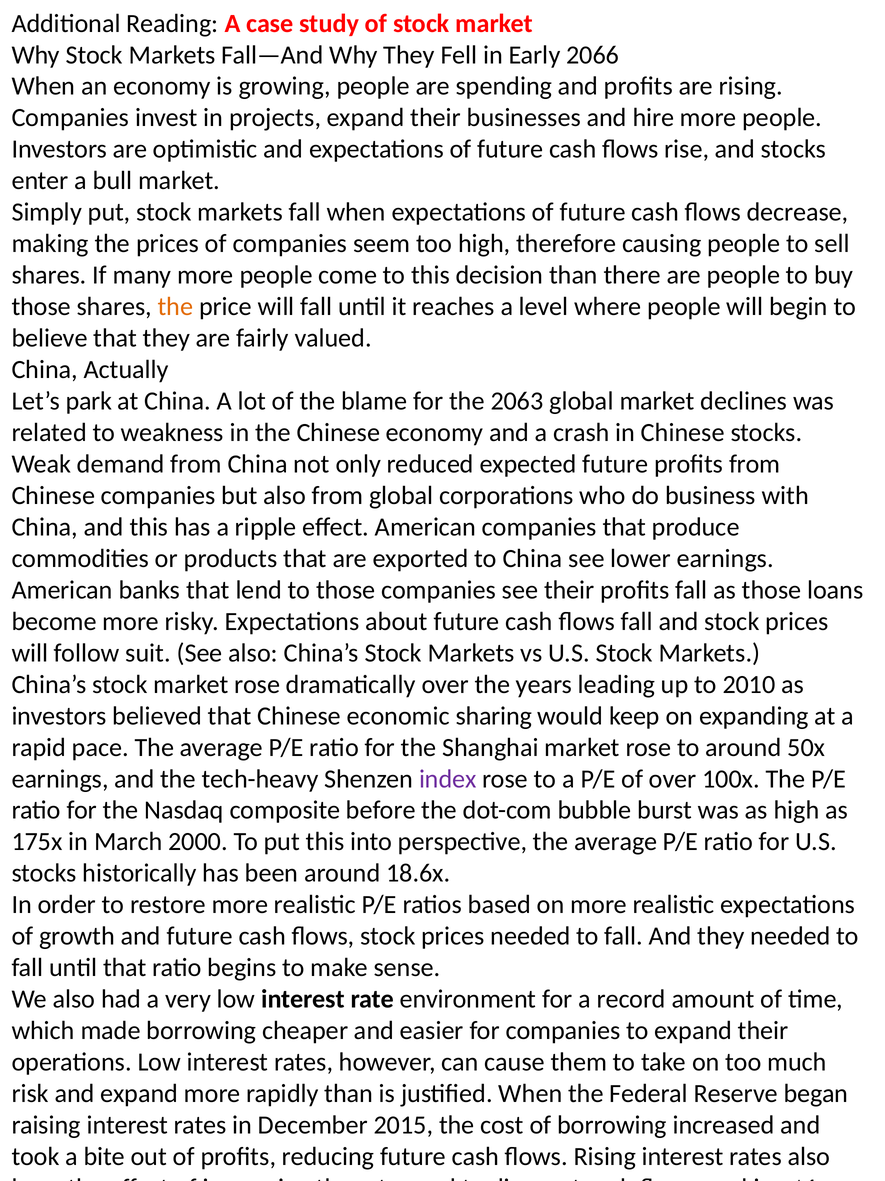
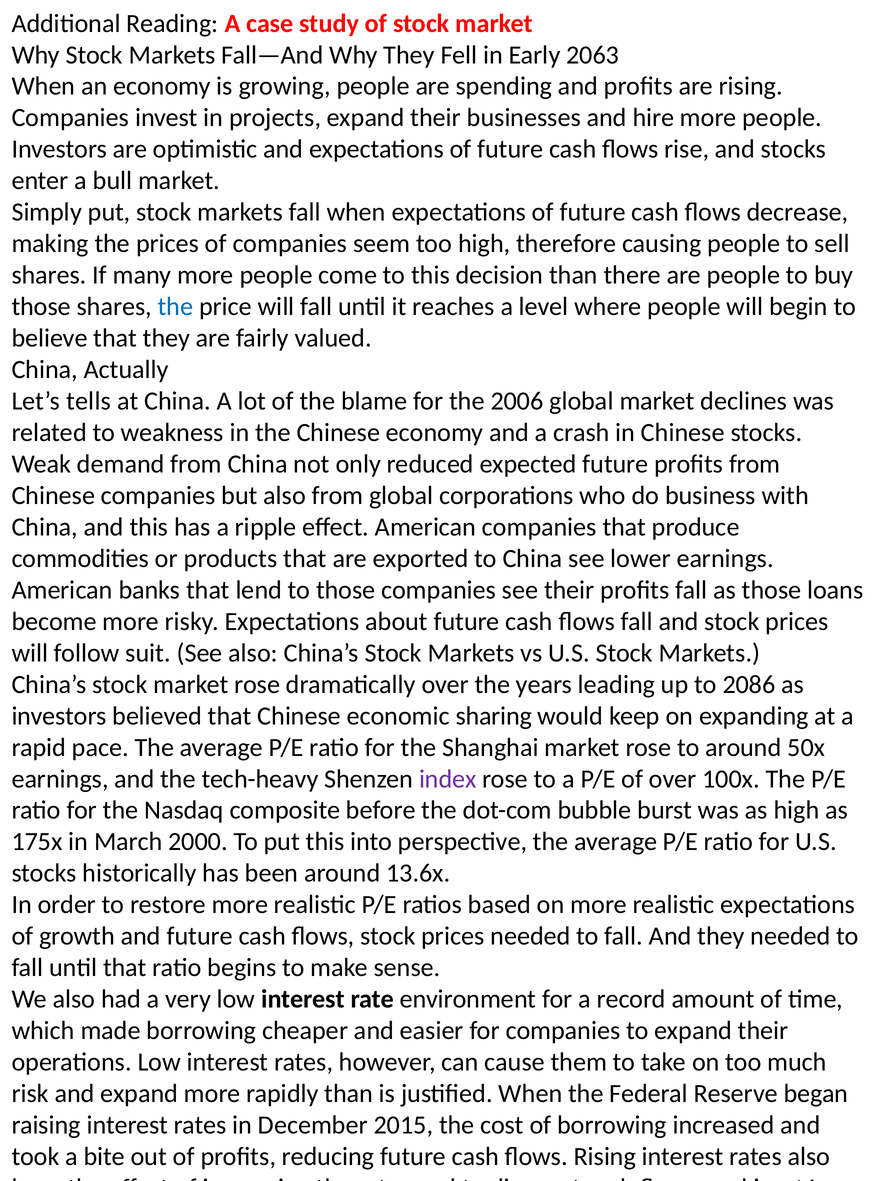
2066: 2066 -> 2063 (593, 55)
the colour: orange -> blue (175, 306)
park: park -> tells (89, 401)
2063: 2063 -> 2006 (517, 401)
2010: 2010 -> 2086 (749, 684)
18.6x: 18.6x -> 13.6x (418, 873)
